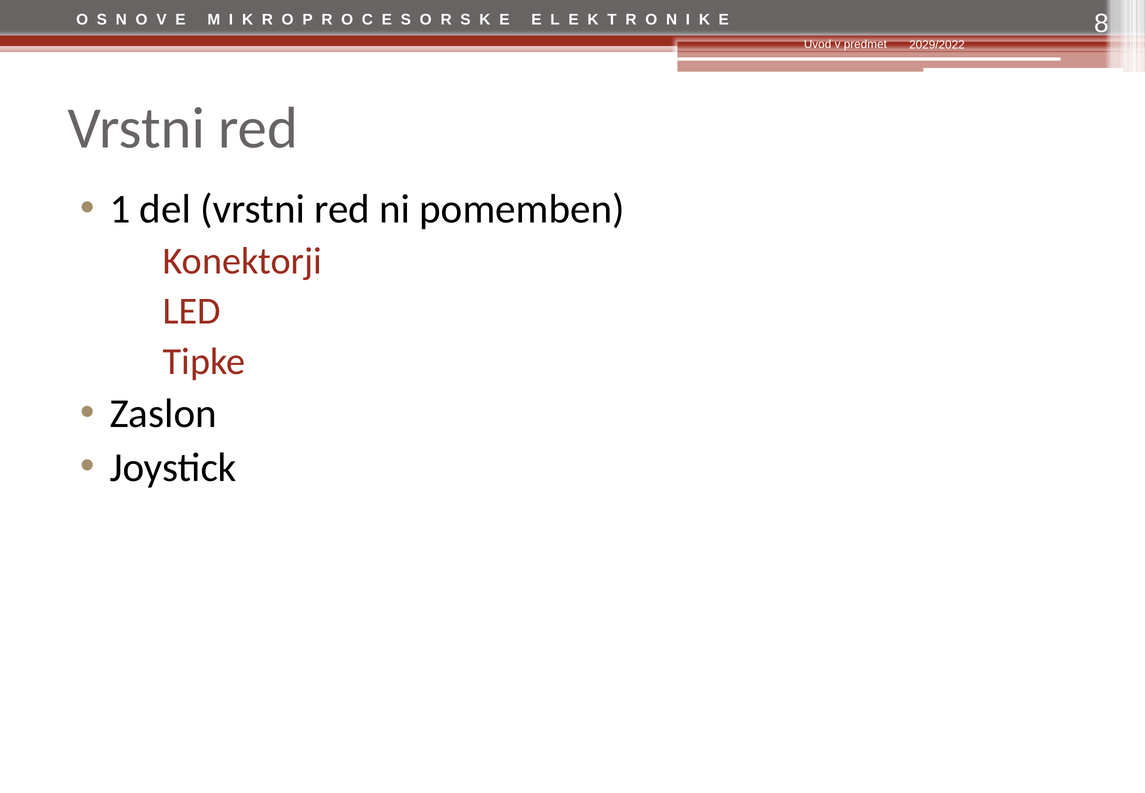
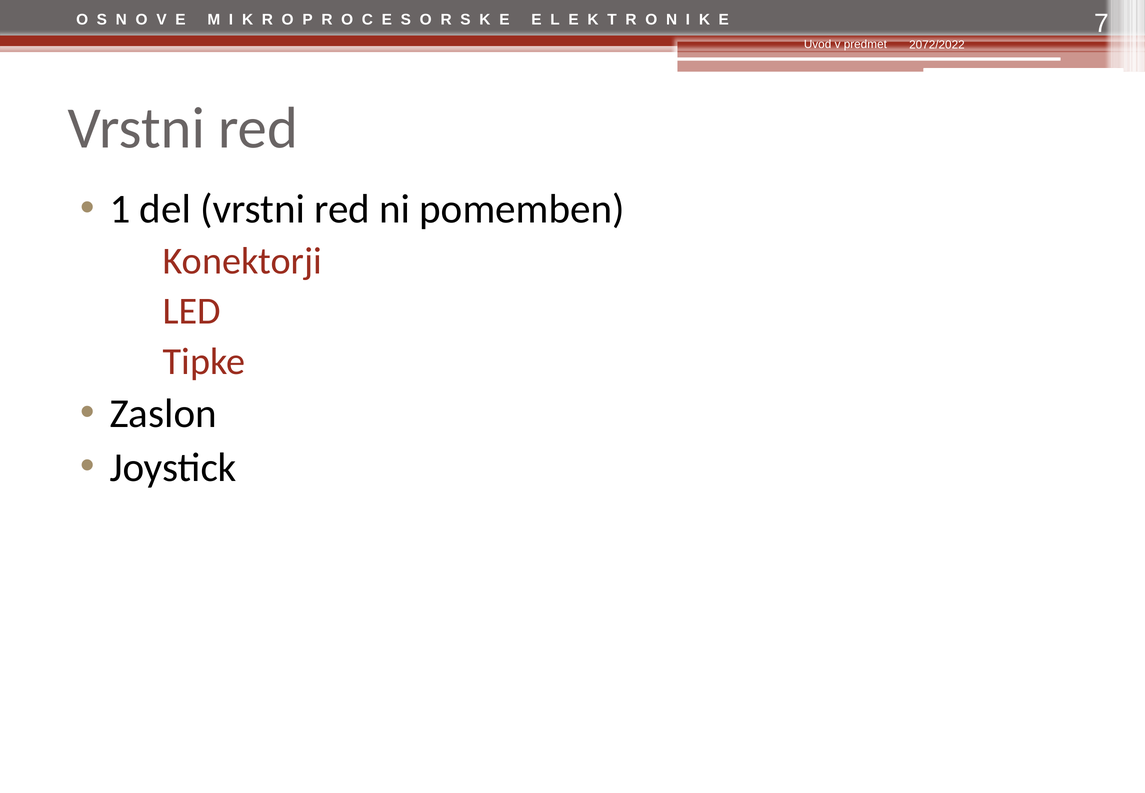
8: 8 -> 7 (1101, 23)
2029/2022: 2029/2022 -> 2072/2022 (937, 45)
